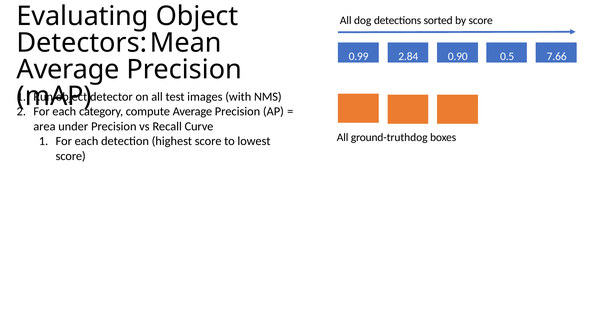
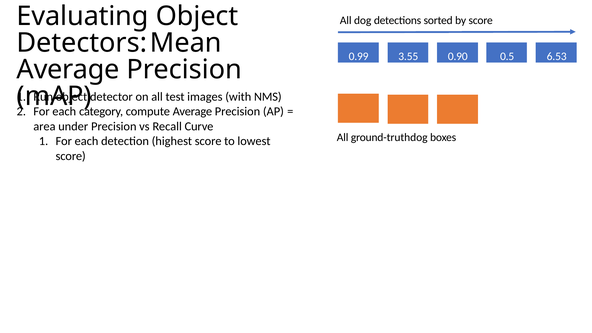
2.84: 2.84 -> 3.55 (408, 56)
7.66: 7.66 -> 6.53 (557, 56)
